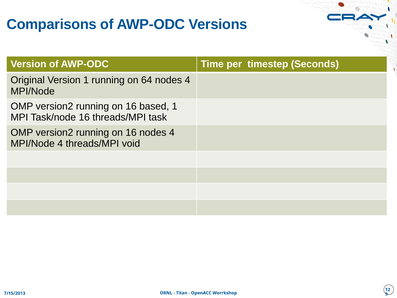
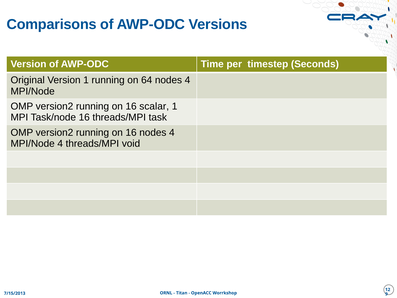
based: based -> scalar (154, 106)
